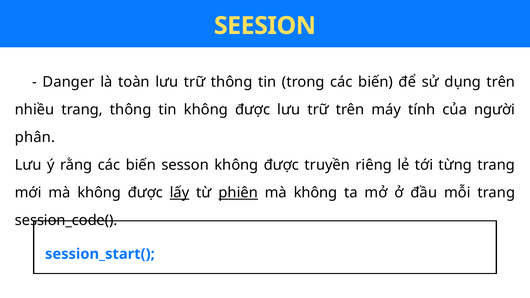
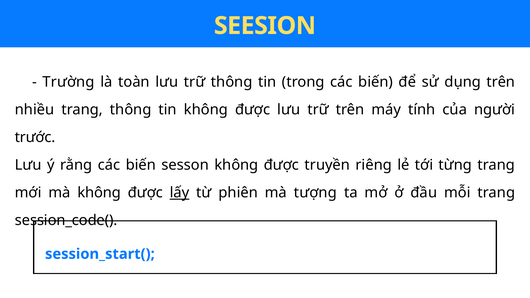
Danger: Danger -> Trường (69, 82)
phân: phân -> trước (35, 137)
phiên underline: present -> none (238, 193)
không: không -> tượng (315, 193)
